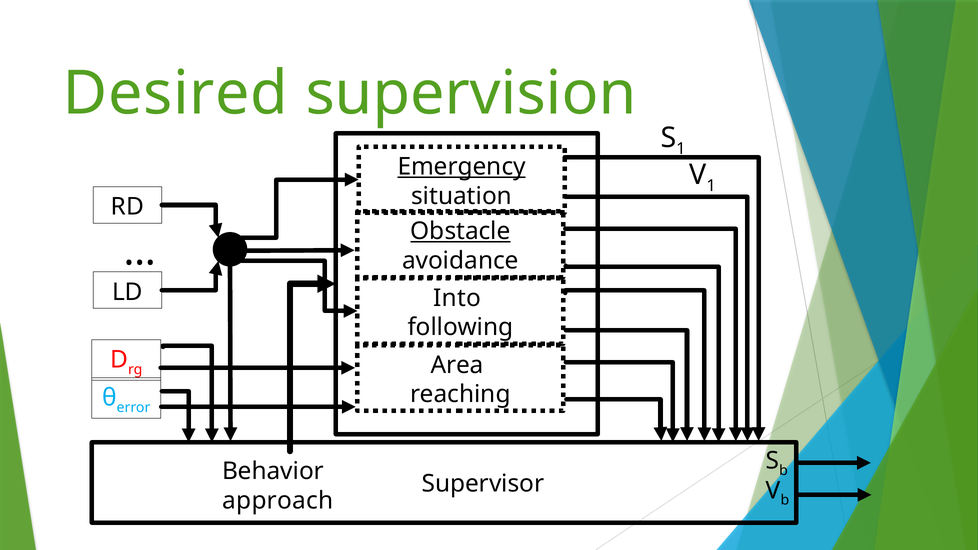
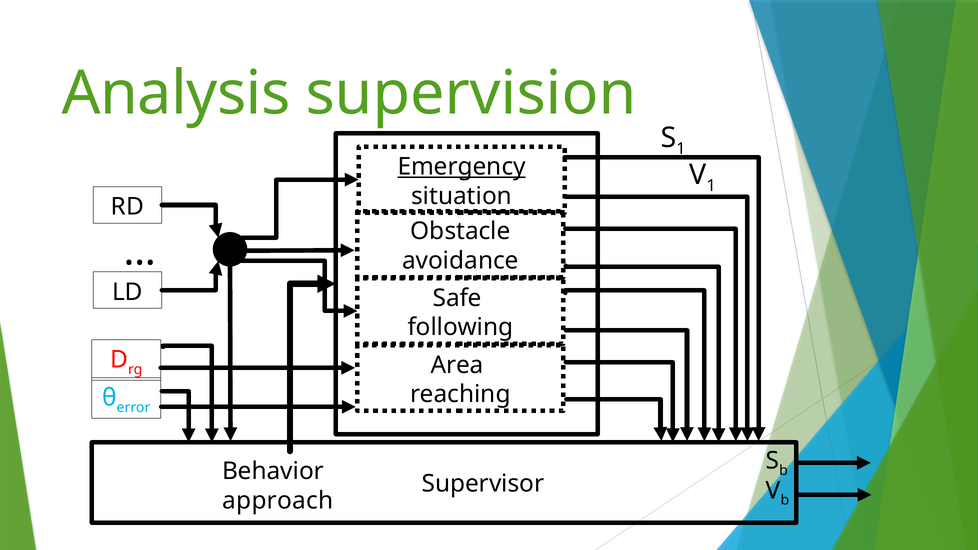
Desired: Desired -> Analysis (176, 94)
Obstacle underline: present -> none (460, 231)
Into: Into -> Safe (457, 298)
